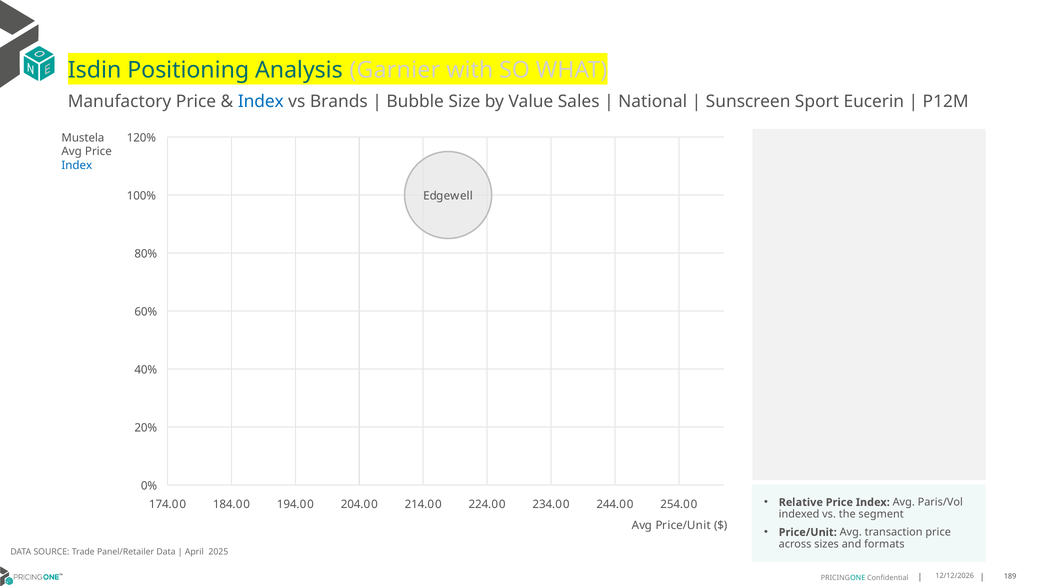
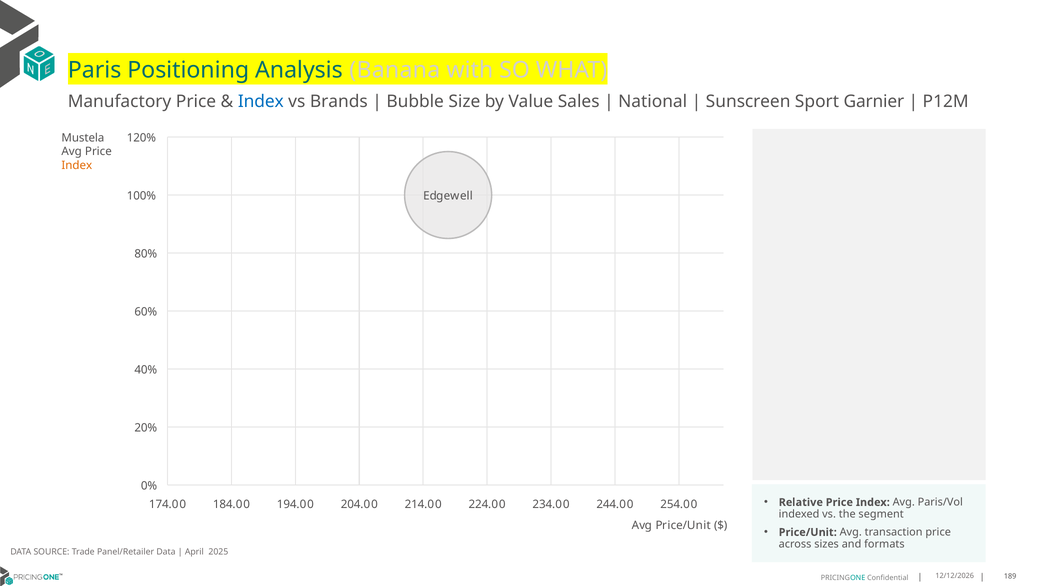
Isdin: Isdin -> Paris (95, 70)
Garnier: Garnier -> Banana (395, 70)
Eucerin: Eucerin -> Garnier (874, 102)
Index colour: blue -> orange (77, 166)
